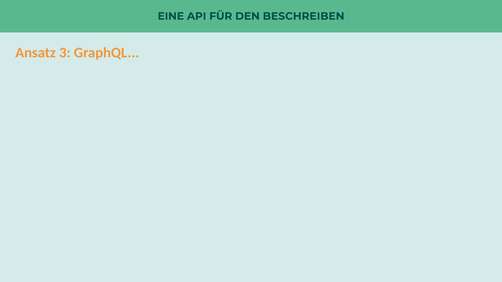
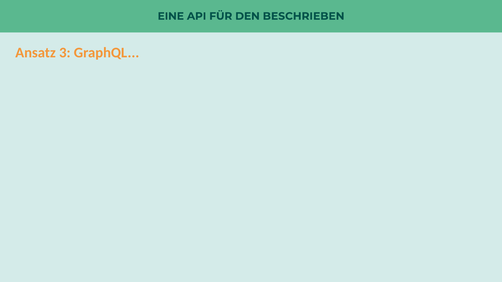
BESCHREIBEN: BESCHREIBEN -> BESCHRIEBEN (304, 16)
